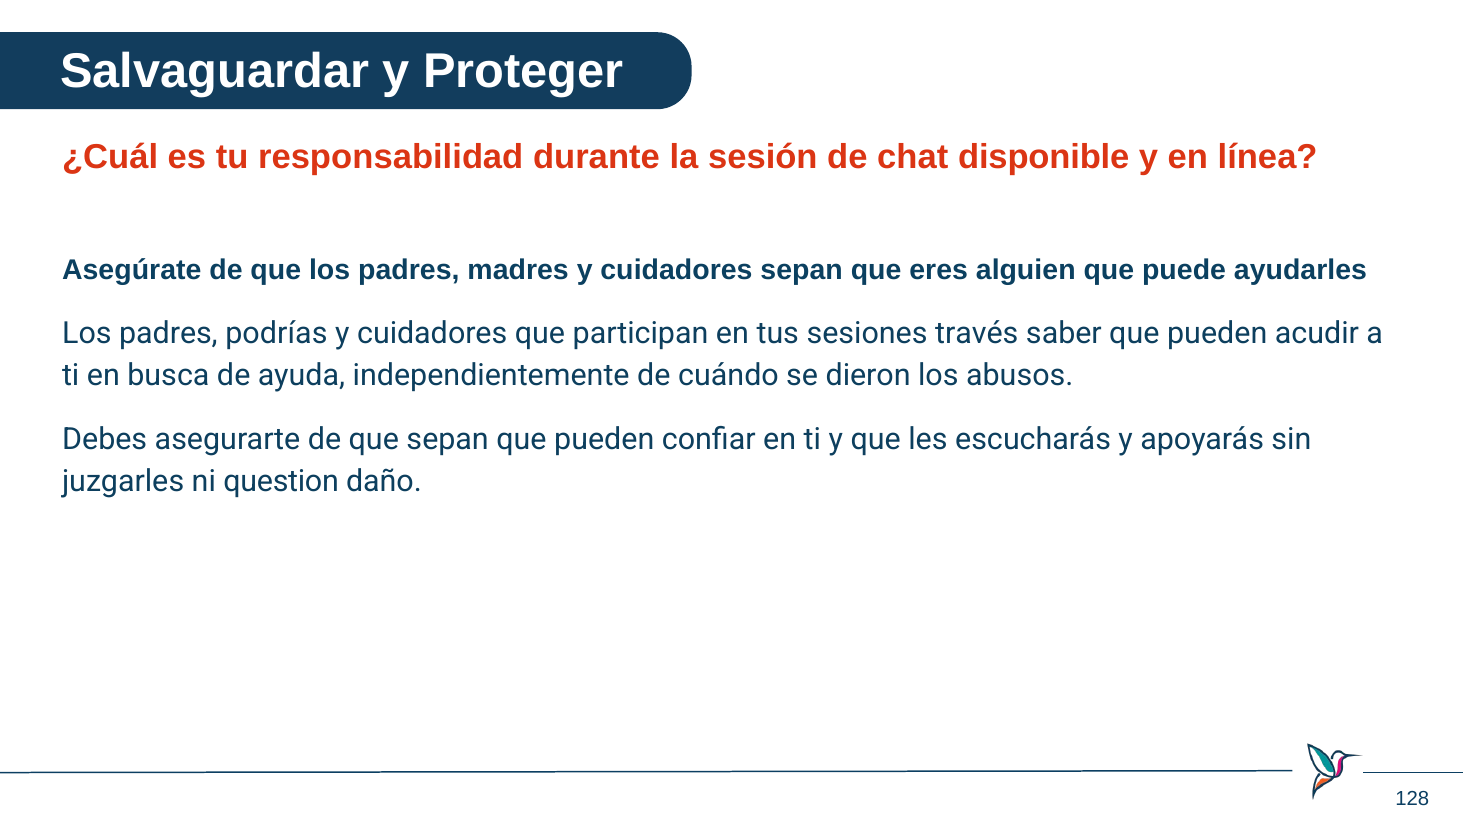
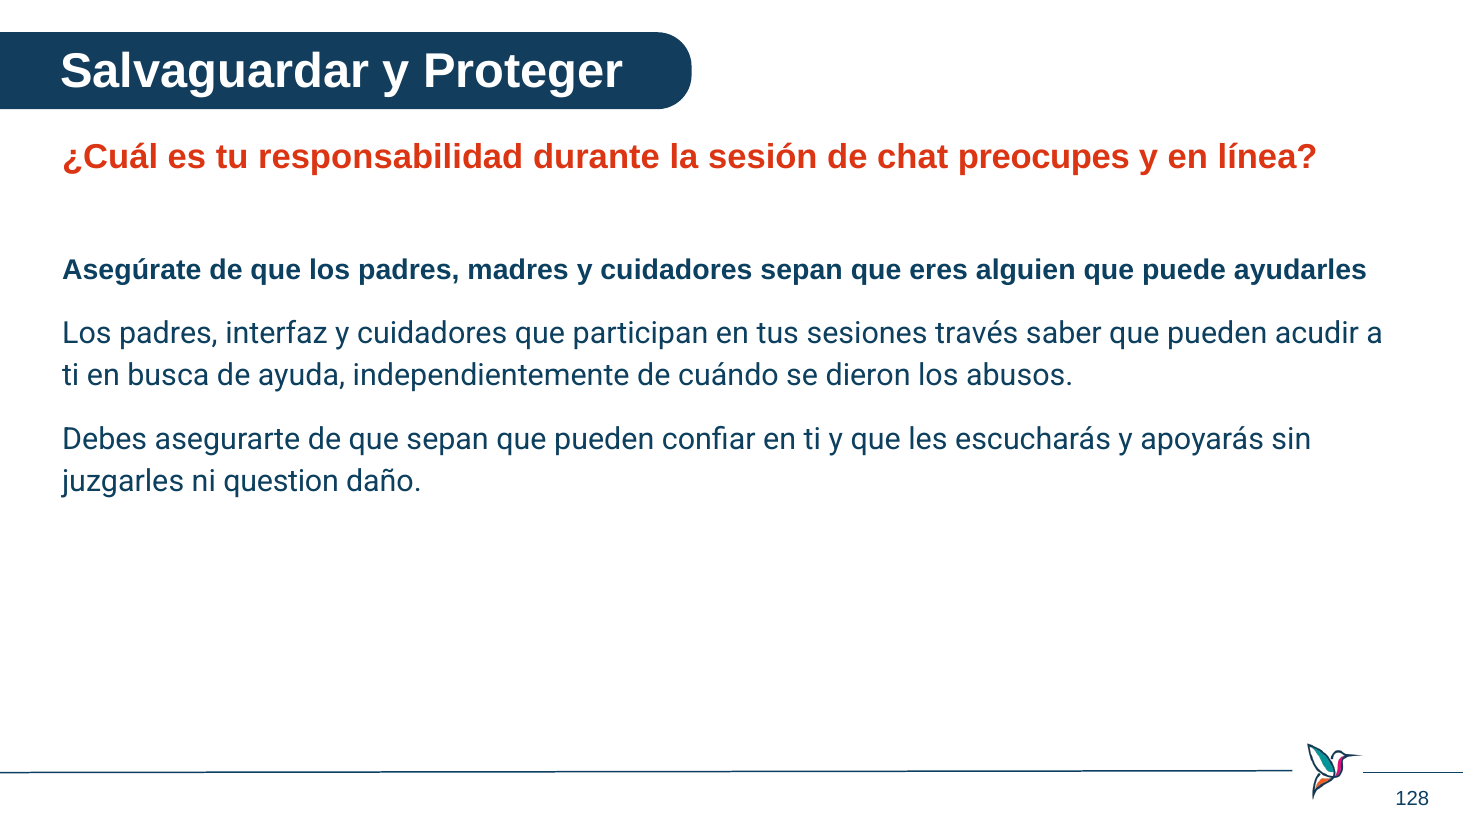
disponible: disponible -> preocupes (1044, 157)
podrías: podrías -> interfaz (277, 333)
